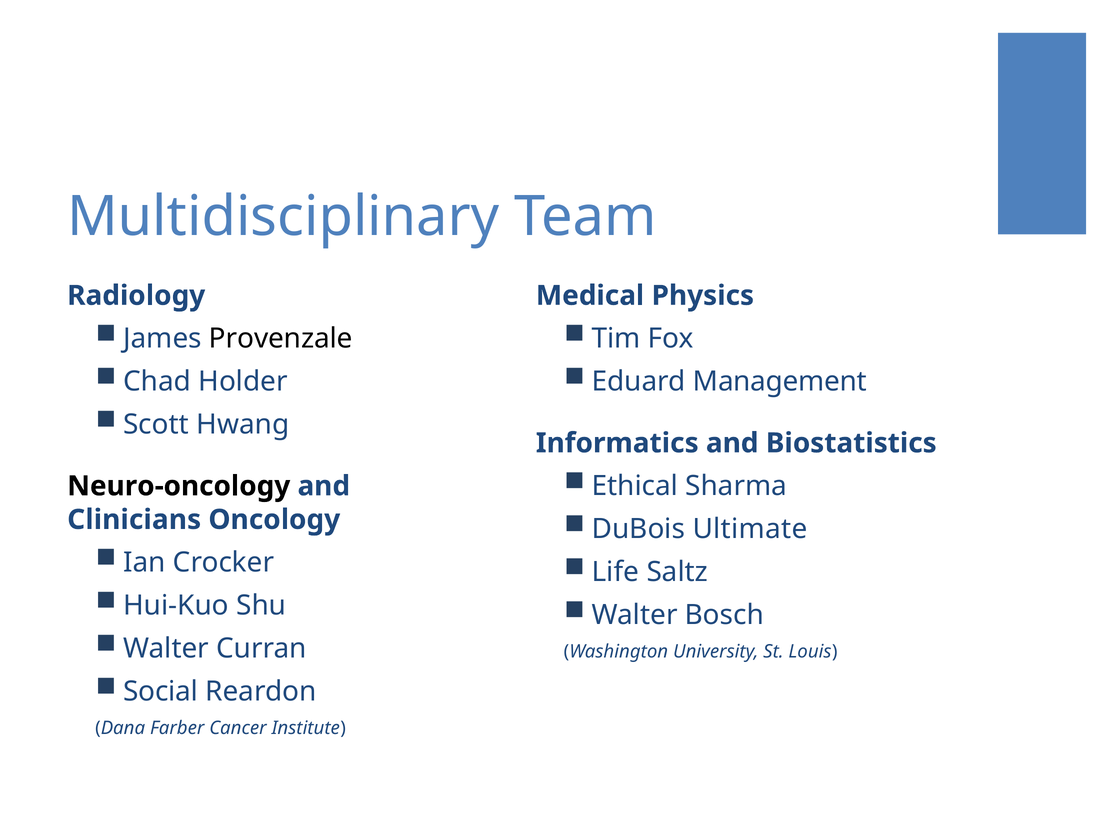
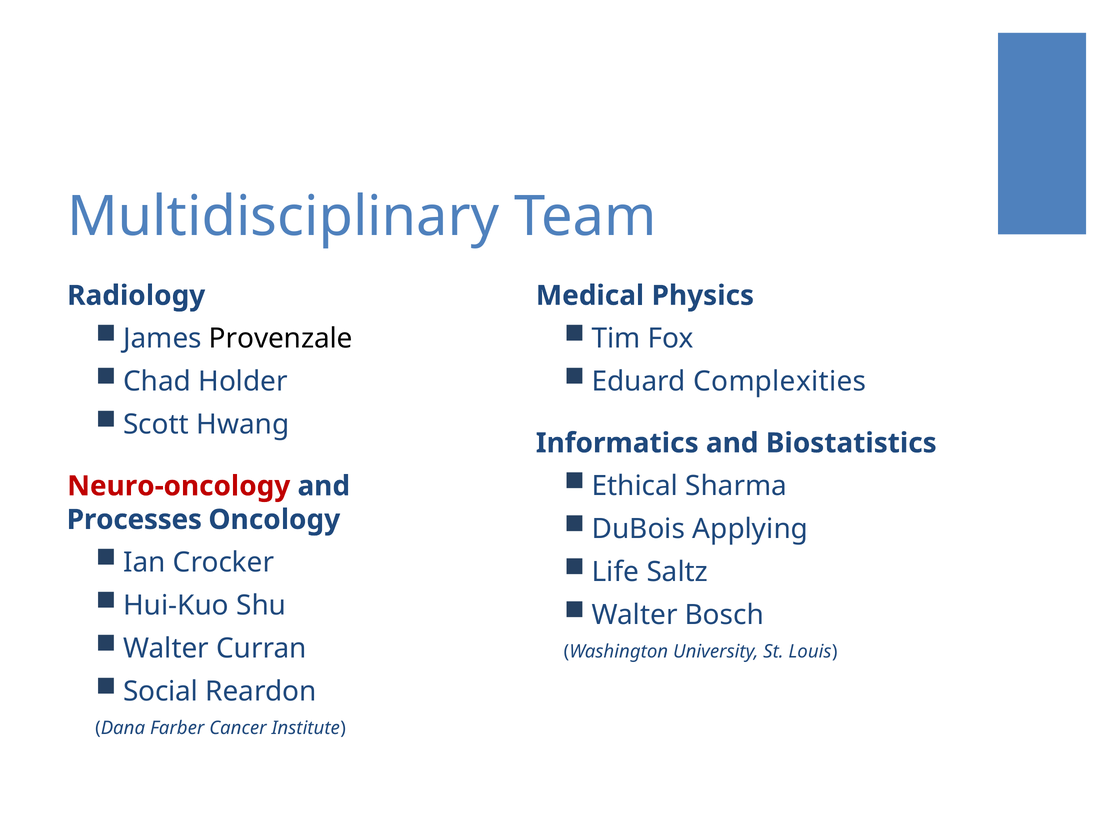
Management: Management -> Complexities (780, 382)
Neuro-oncology colour: black -> red (179, 486)
Ultimate: Ultimate -> Applying (750, 529)
Clinicians: Clinicians -> Processes (134, 520)
